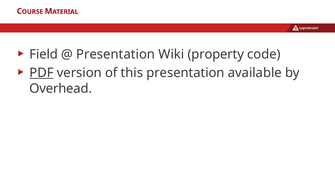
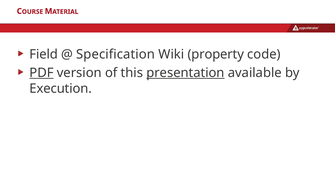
Presentation: Presentation -> Specification (116, 54)
presentation underline: none -> present (185, 73)
Overhead: Overhead -> Execution (61, 88)
